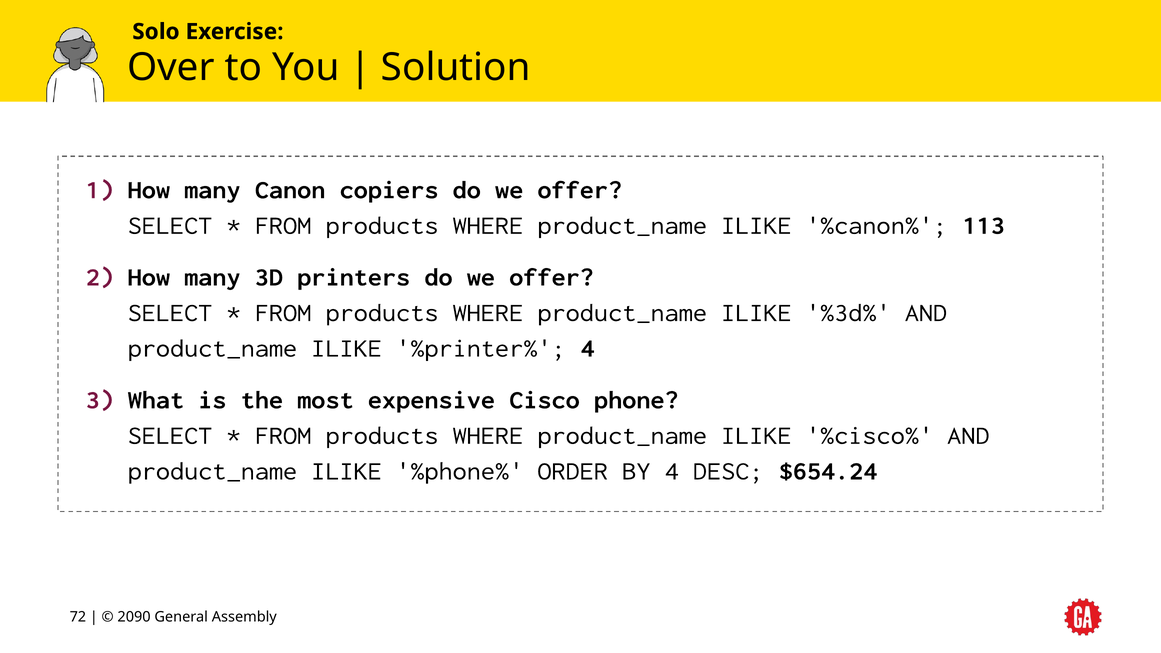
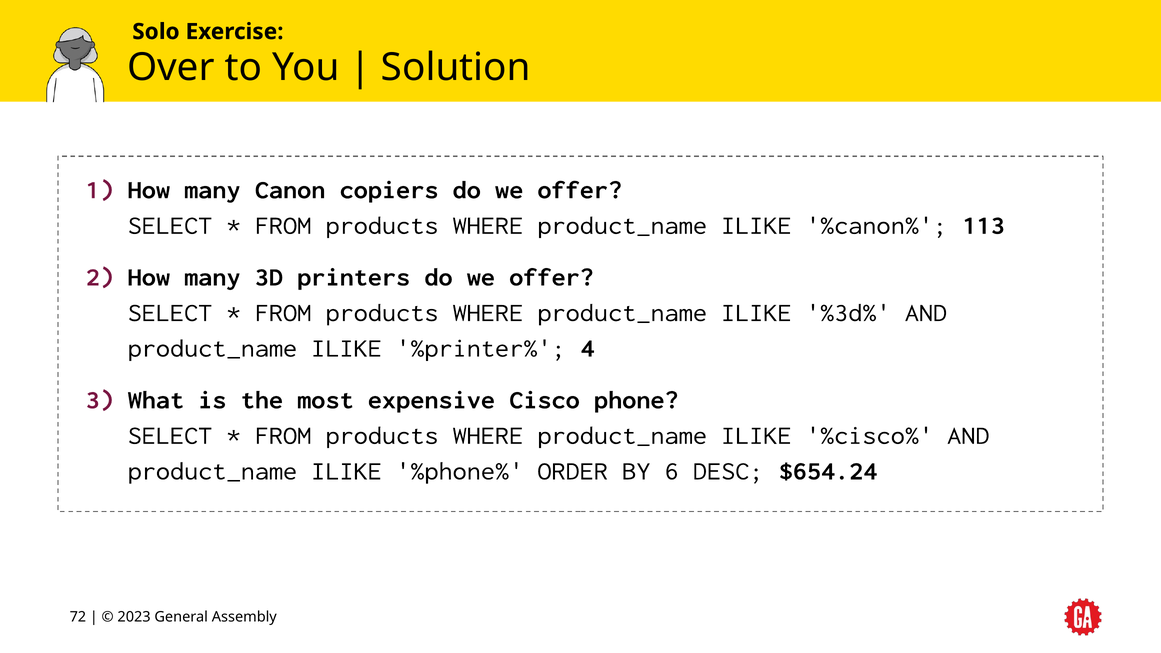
BY 4: 4 -> 6 (672, 471)
2090: 2090 -> 2023 (134, 617)
